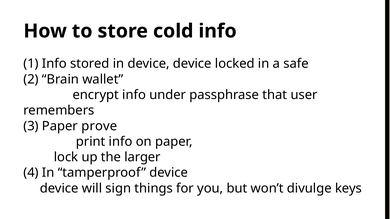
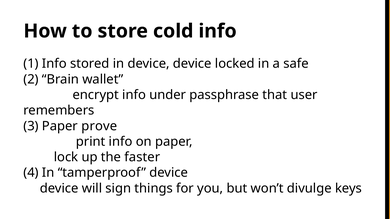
larger: larger -> faster (142, 157)
